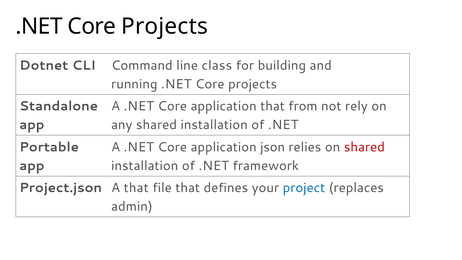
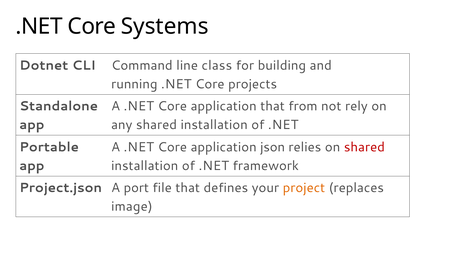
Projects: Projects -> Systems (165, 26)
A that: that -> port (136, 188)
project colour: blue -> orange (304, 188)
admin: admin -> image (132, 206)
